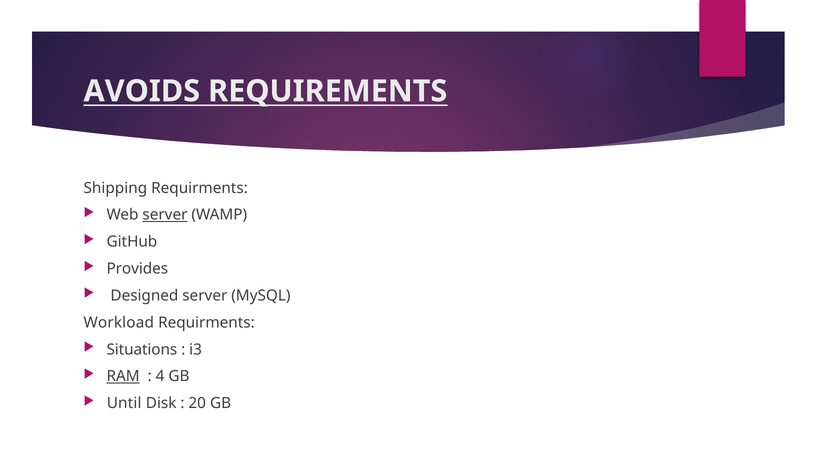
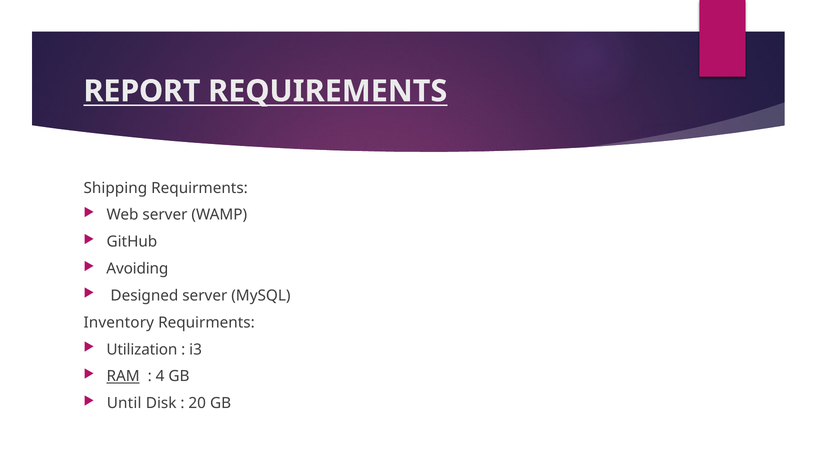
AVOIDS: AVOIDS -> REPORT (142, 91)
server underline: present -> none (165, 215)
Provides: Provides -> Avoiding (137, 268)
Workload: Workload -> Inventory (119, 322)
Situations: Situations -> Utilization (142, 349)
